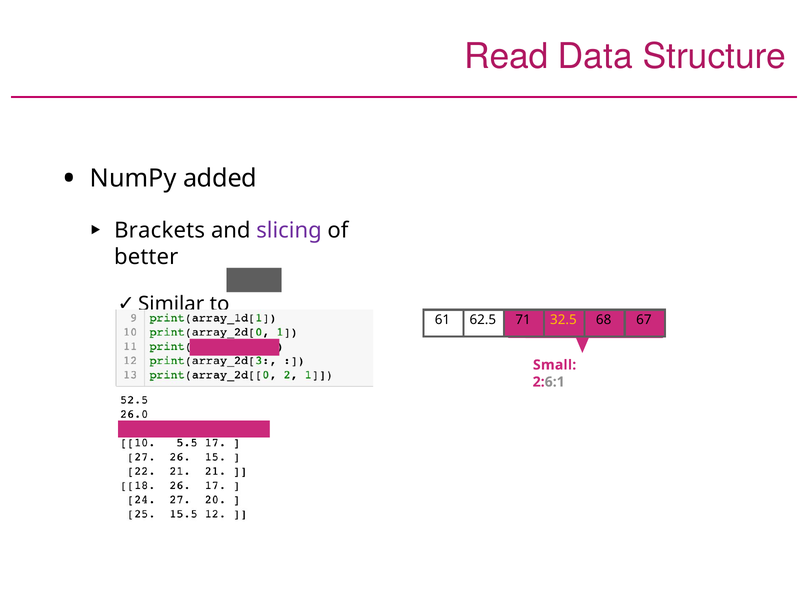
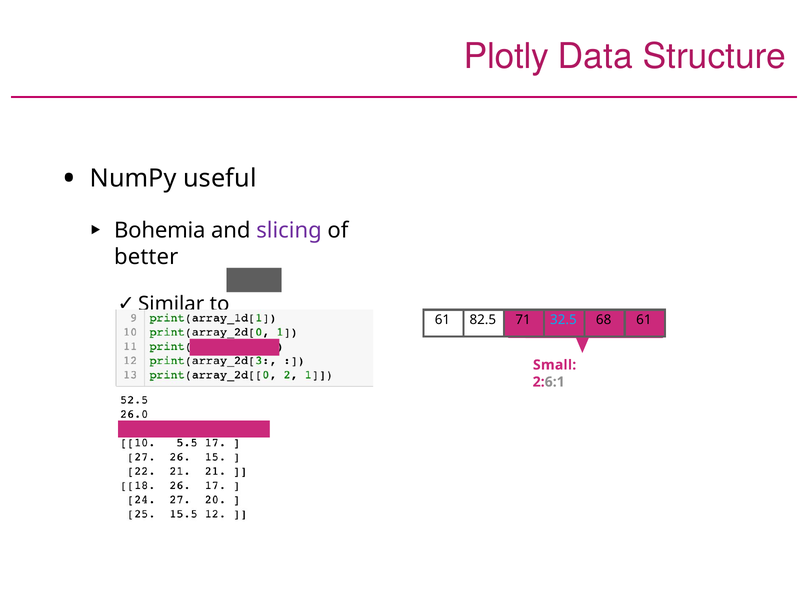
Read: Read -> Plotly (506, 57)
added: added -> useful (220, 178)
Brackets: Brackets -> Bohemia (160, 231)
62.5: 62.5 -> 82.5 (483, 320)
32.5 colour: yellow -> light blue (563, 320)
68 67: 67 -> 61 (644, 320)
